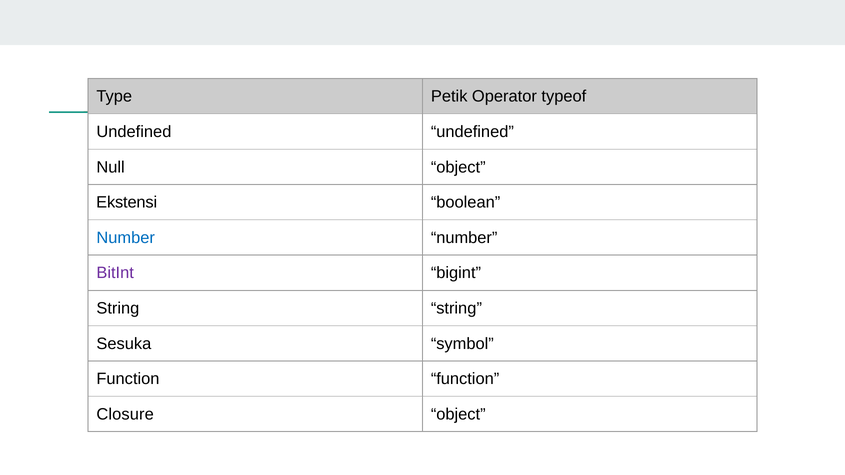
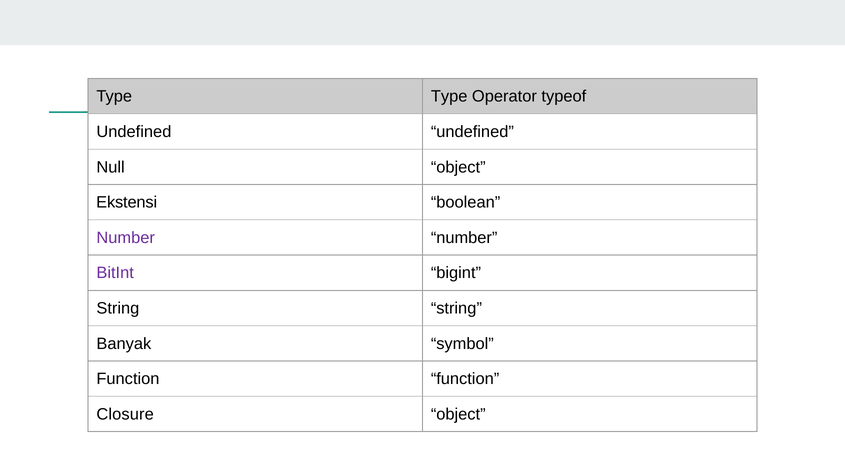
Type Petik: Petik -> Type (449, 97)
Number colour: blue -> purple (126, 238)
Sesuka: Sesuka -> Banyak (124, 344)
